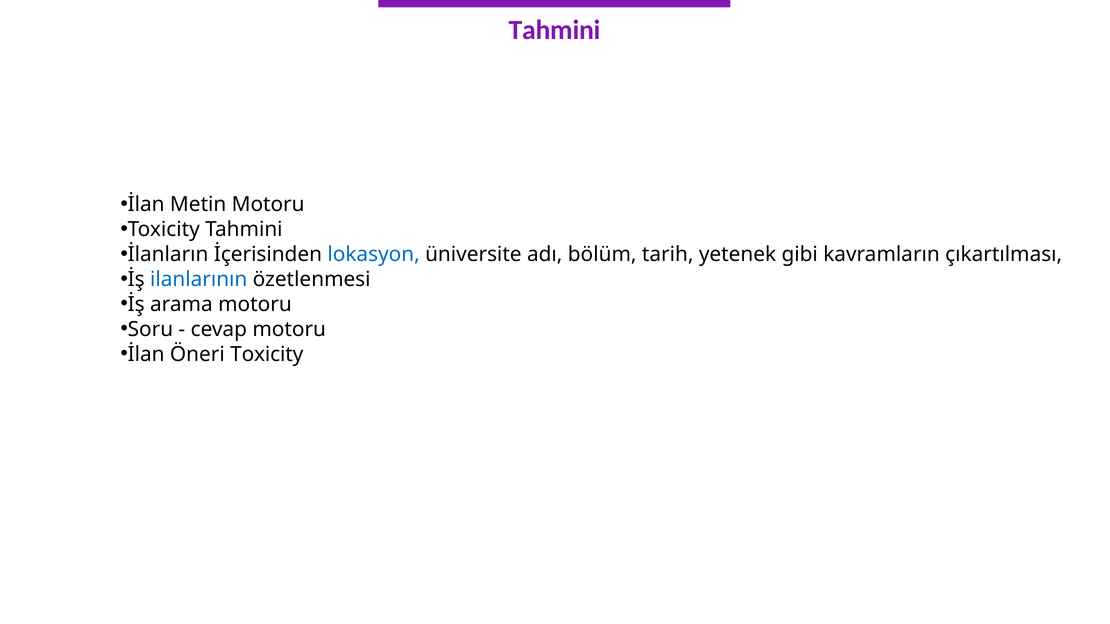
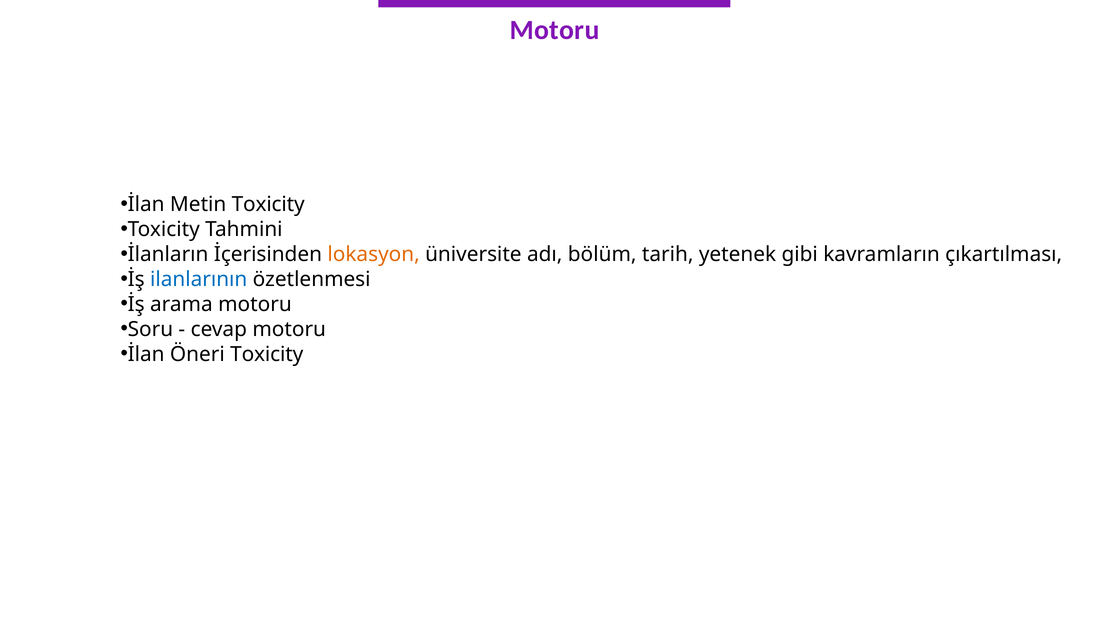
Tahmini: Tahmini -> Motoru (555, 30)
Metin Motoru: Motoru -> Toxicity (268, 204)
lokasyon colour: blue -> orange (374, 254)
